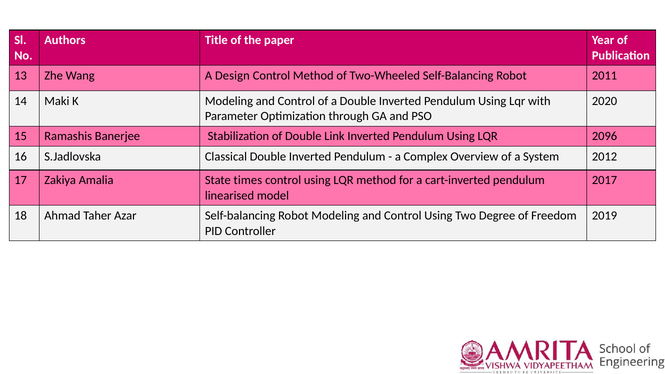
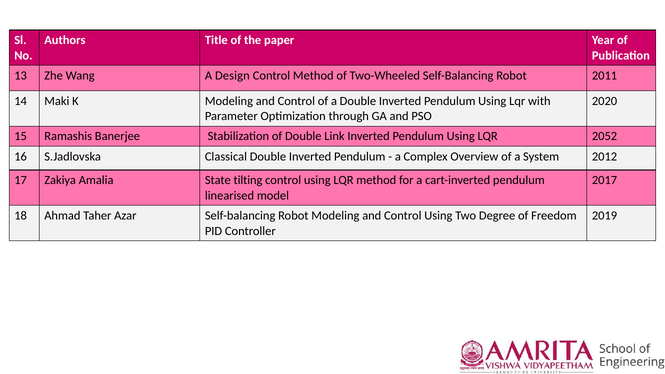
2096: 2096 -> 2052 (605, 136)
times: times -> tilting (248, 180)
